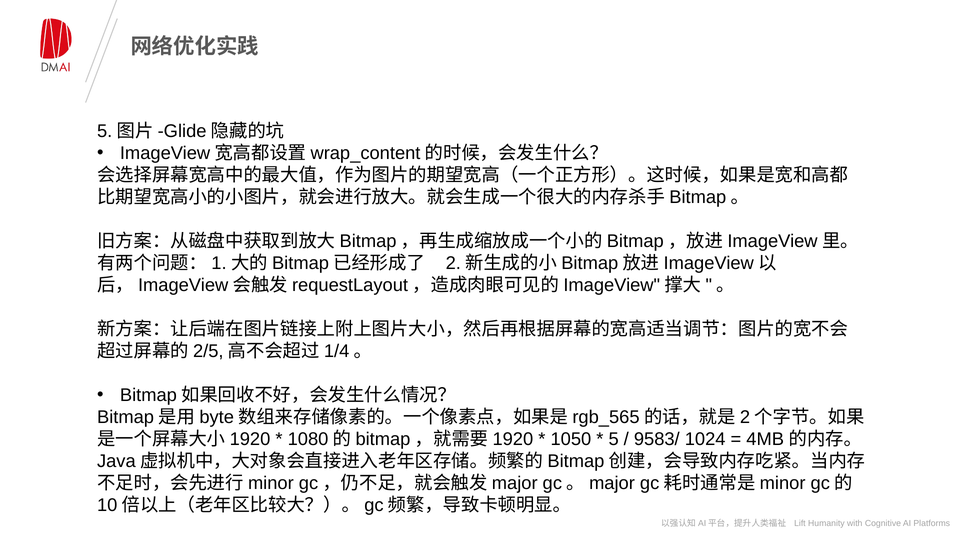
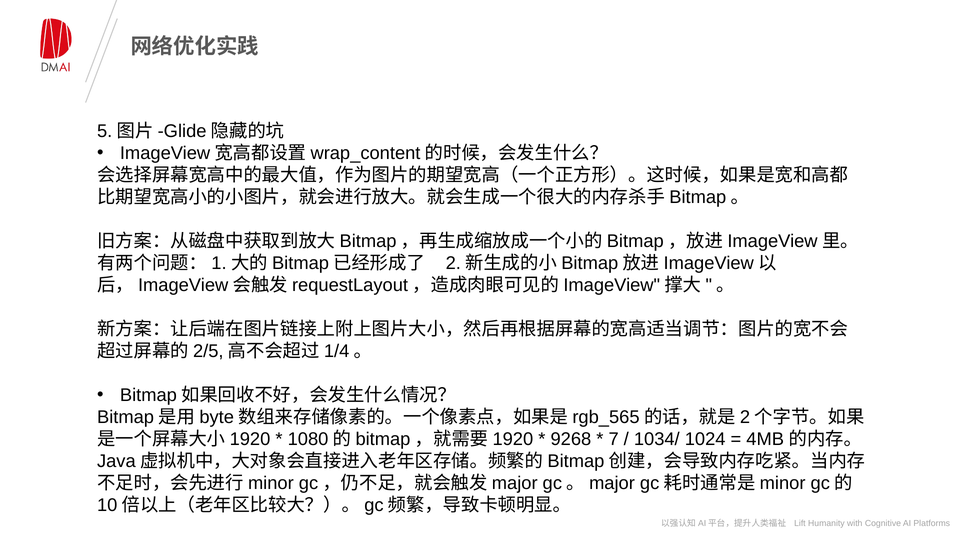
1050: 1050 -> 9268 (571, 439)
5: 5 -> 7 (614, 439)
9583/: 9583/ -> 1034/ (657, 439)
